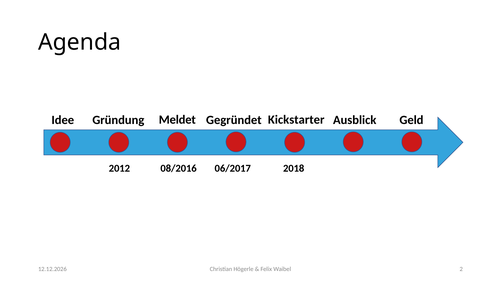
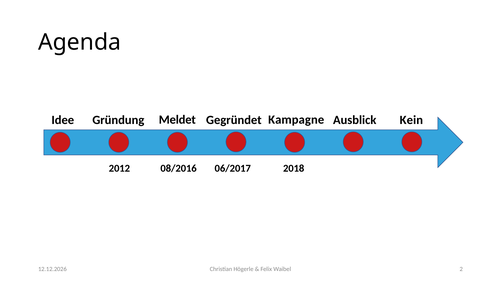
Kickstarter: Kickstarter -> Kampagne (296, 120)
Geld: Geld -> Kein (411, 120)
